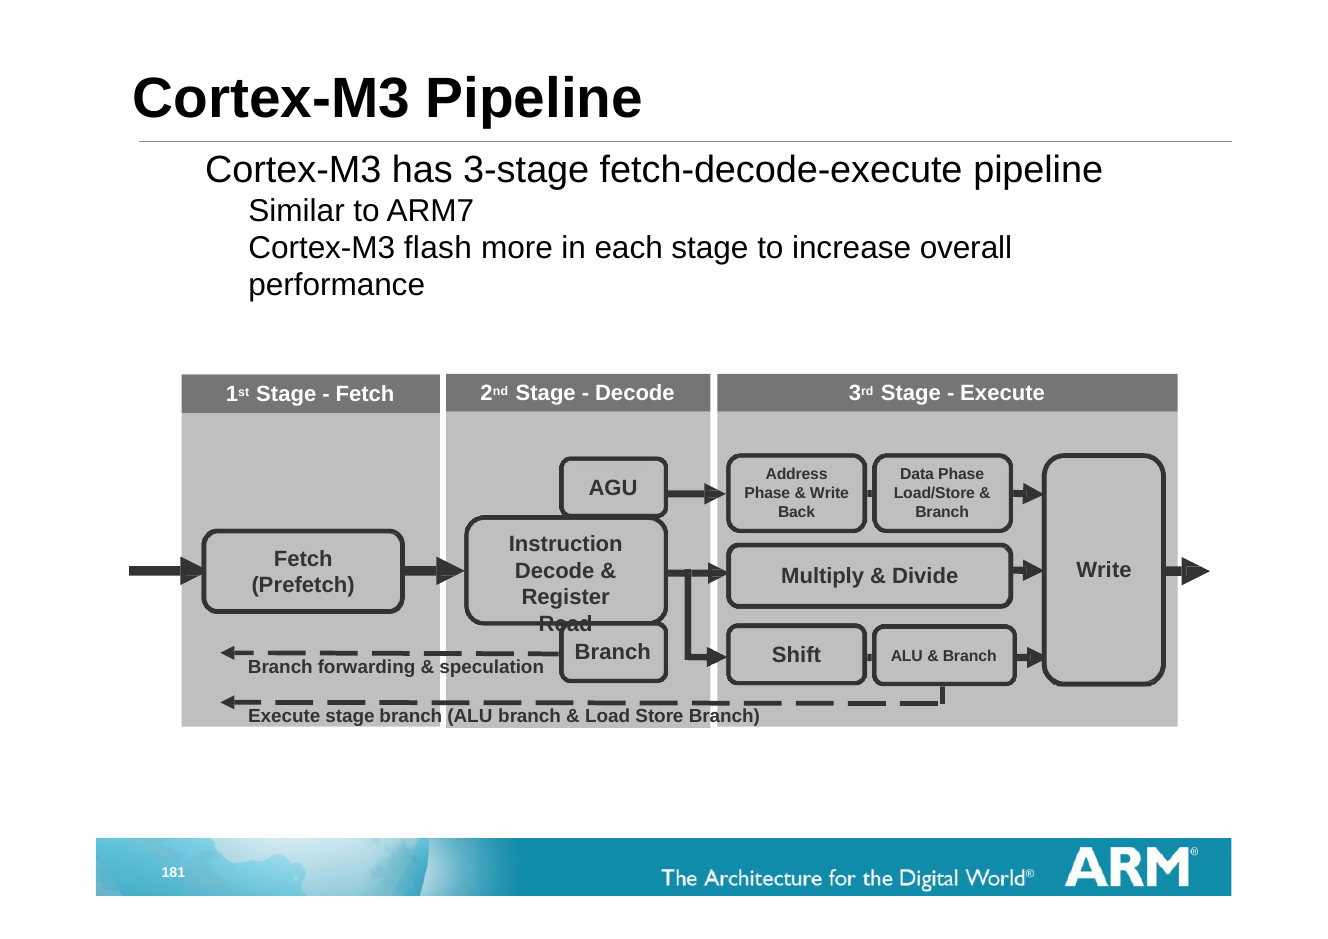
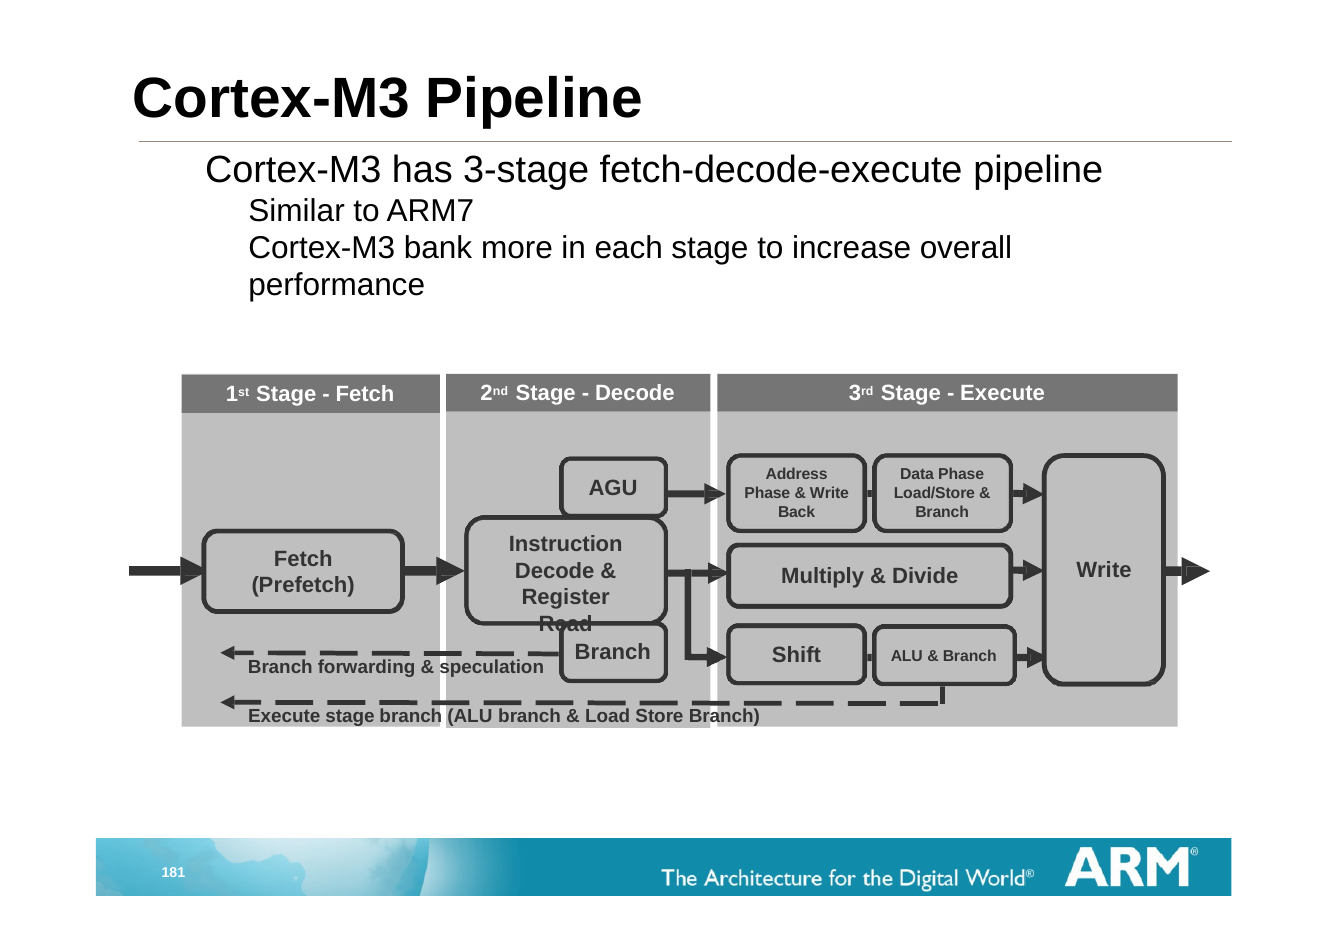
flash: flash -> bank (438, 248)
